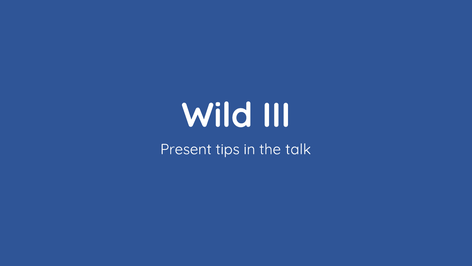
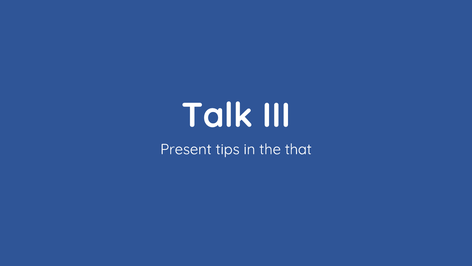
Wild: Wild -> Talk (217, 115)
talk: talk -> that (298, 149)
